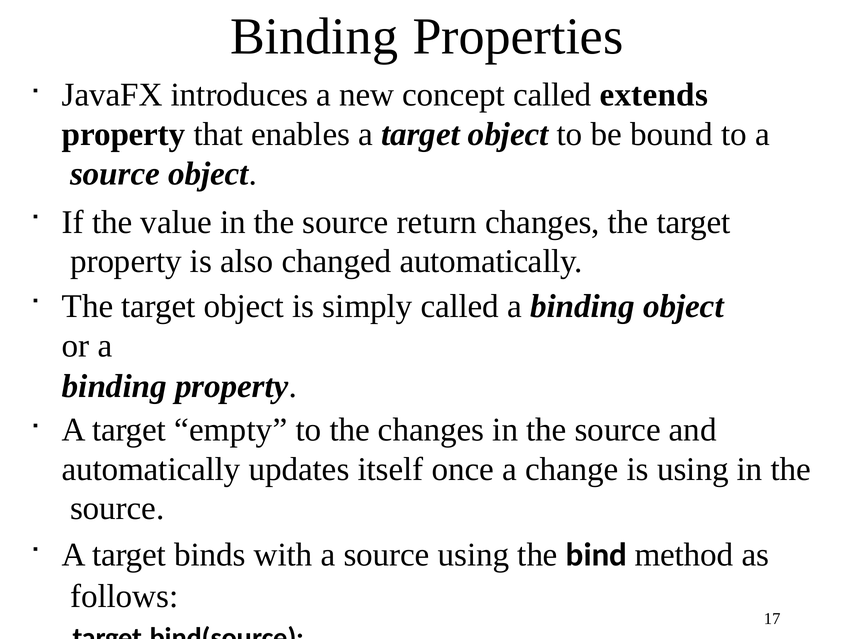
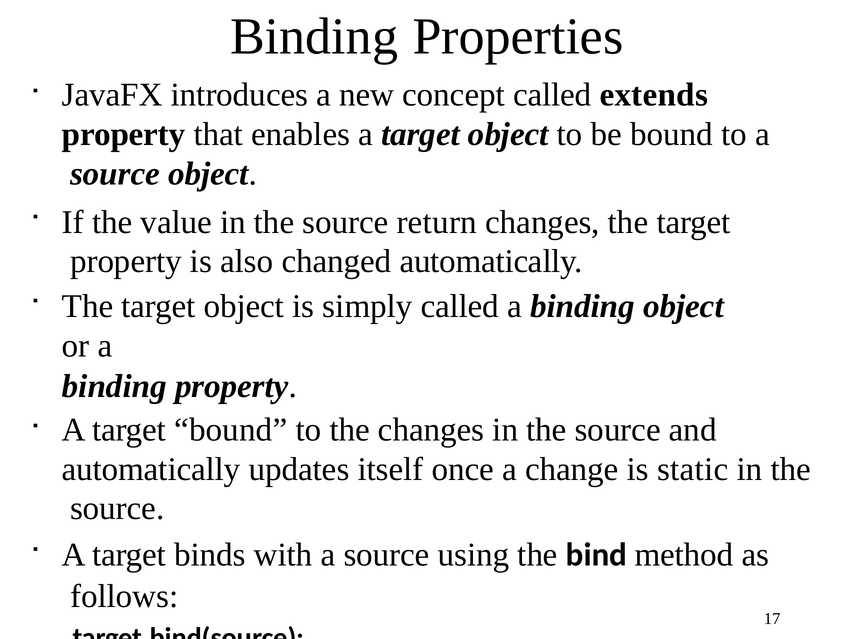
target empty: empty -> bound (231, 430)
is using: using -> static (693, 470)
